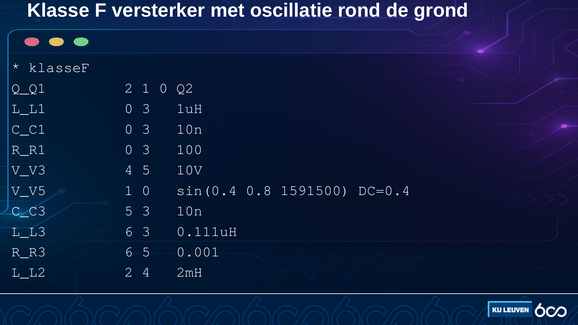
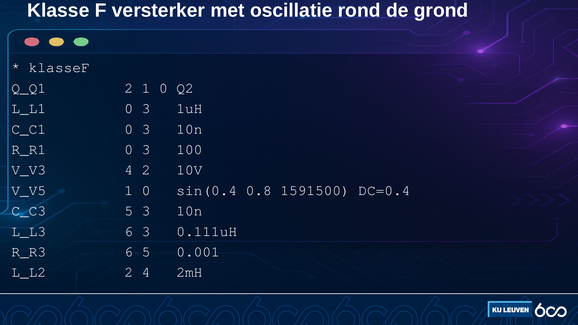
4 5: 5 -> 2 (146, 170)
